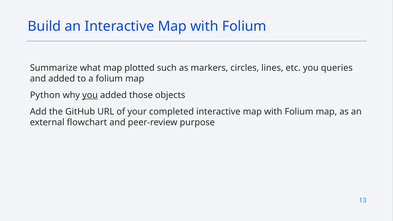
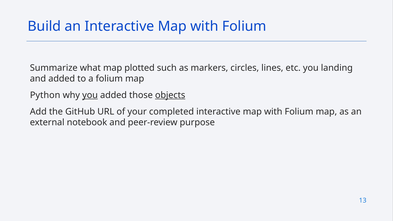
queries: queries -> landing (337, 68)
objects underline: none -> present (170, 95)
flowchart: flowchart -> notebook (87, 123)
